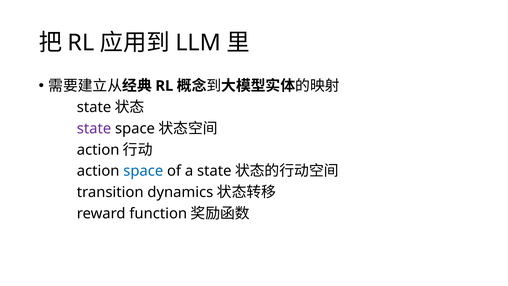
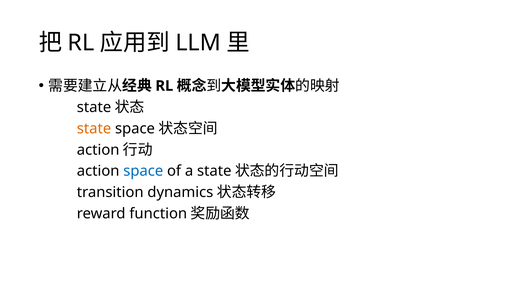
state colour: purple -> orange (94, 128)
